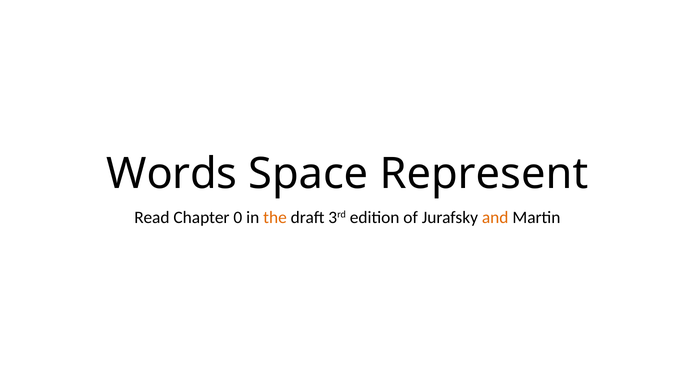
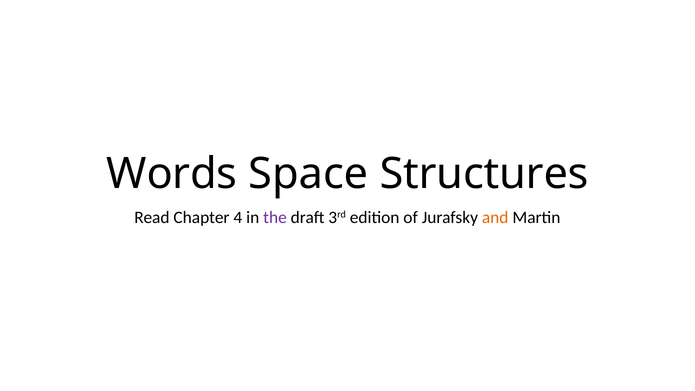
Represent: Represent -> Structures (484, 174)
0: 0 -> 4 (238, 217)
the colour: orange -> purple (275, 217)
